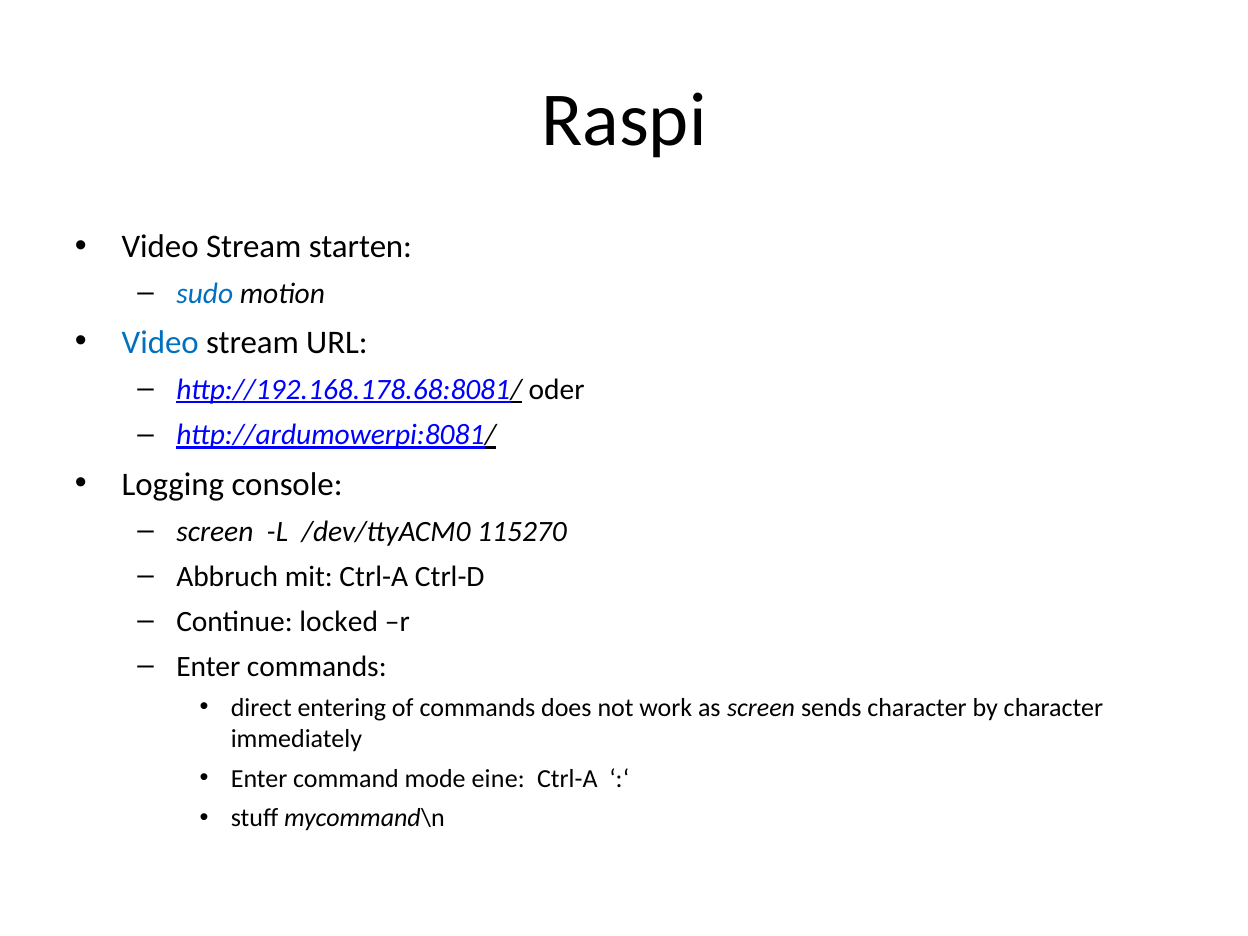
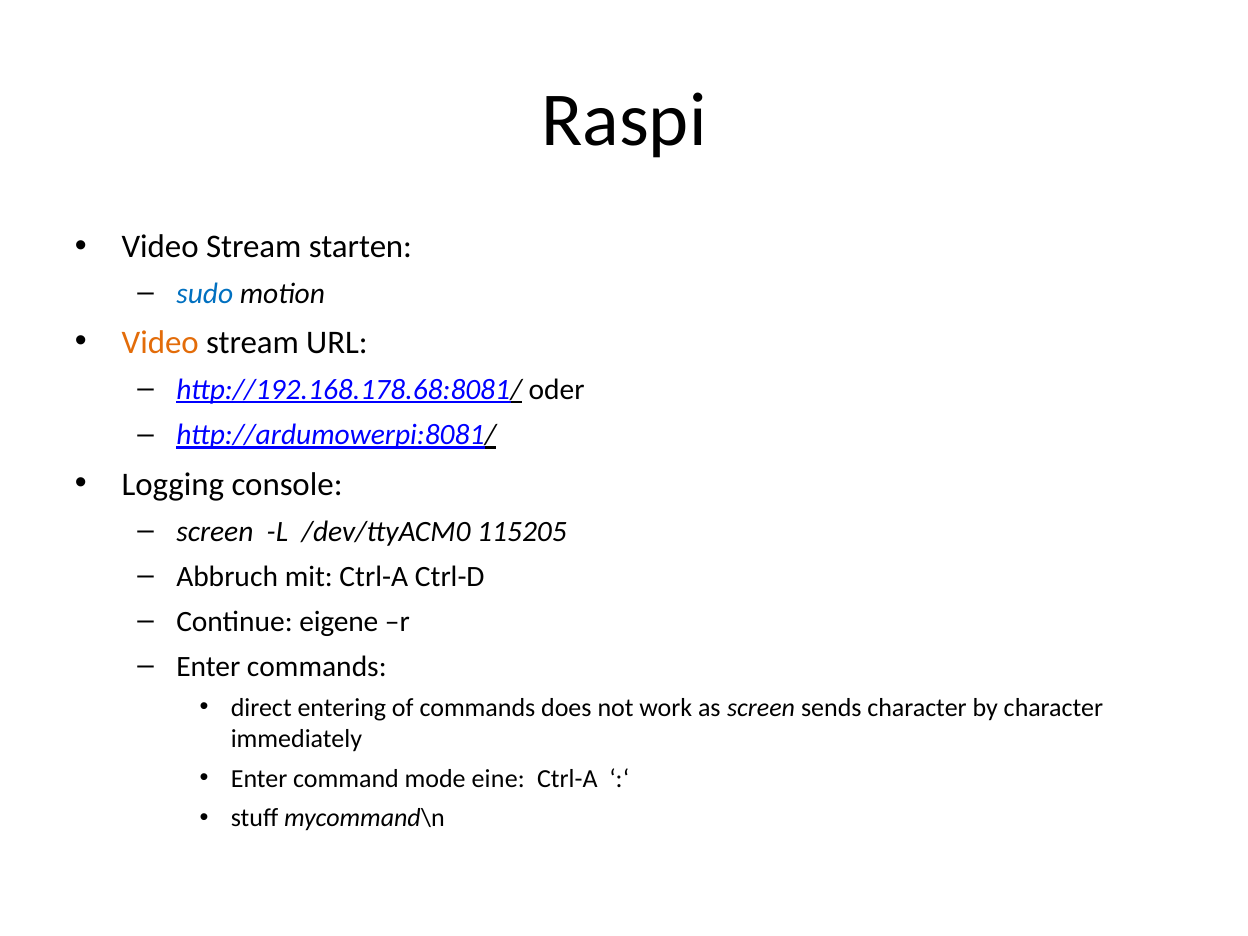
Video colour: blue -> orange (160, 342)
115270: 115270 -> 115205 (522, 531)
locked: locked -> eigene (339, 622)
